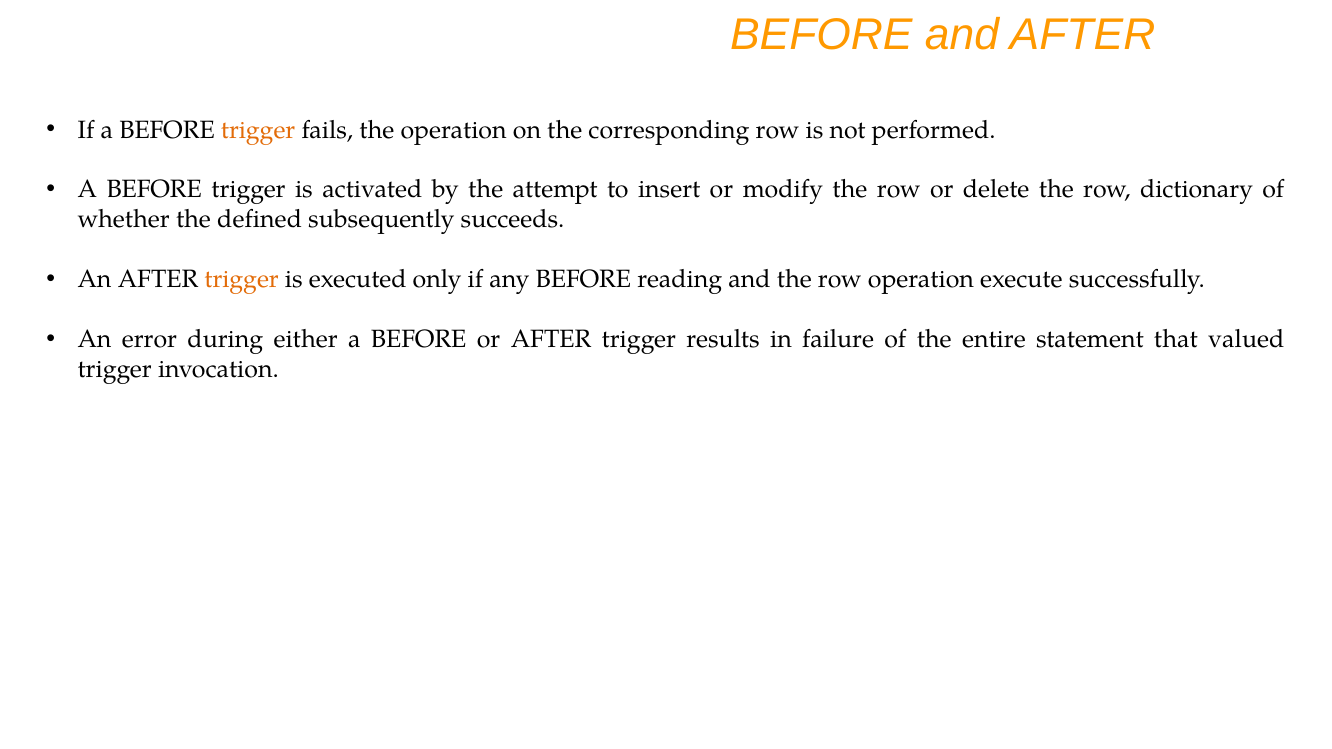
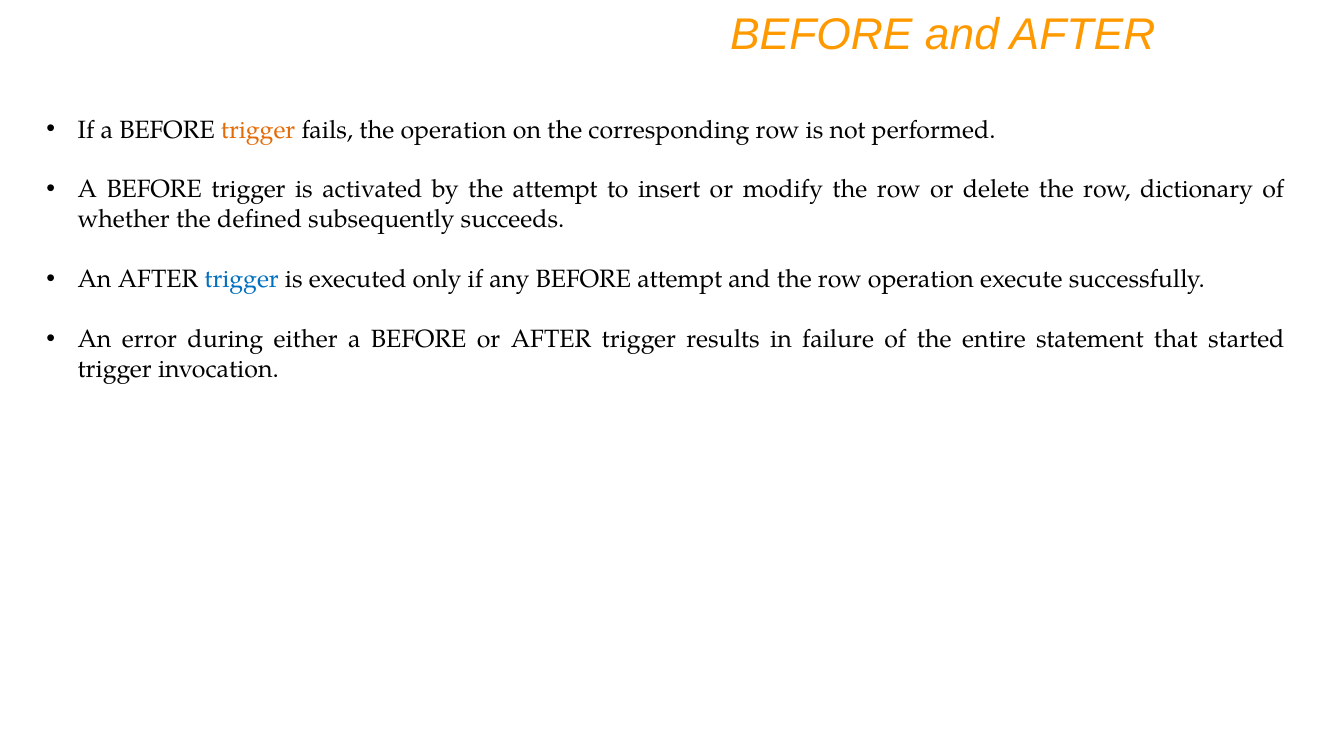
trigger colour: orange -> blue (242, 280)
BEFORE reading: reading -> attempt (680, 280)
valued: valued -> started (1246, 340)
